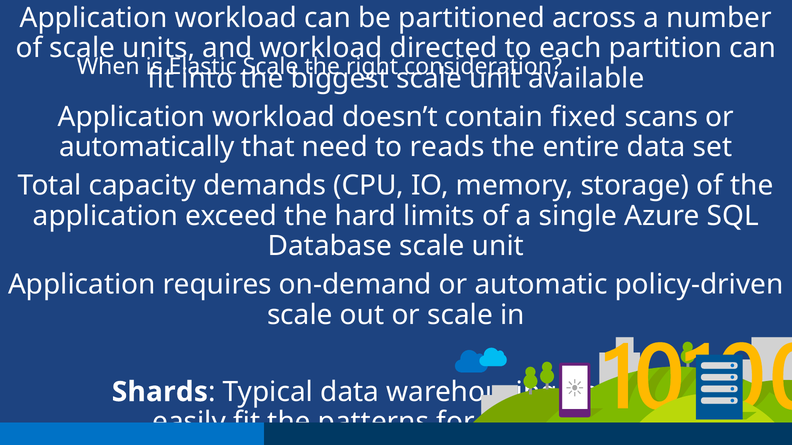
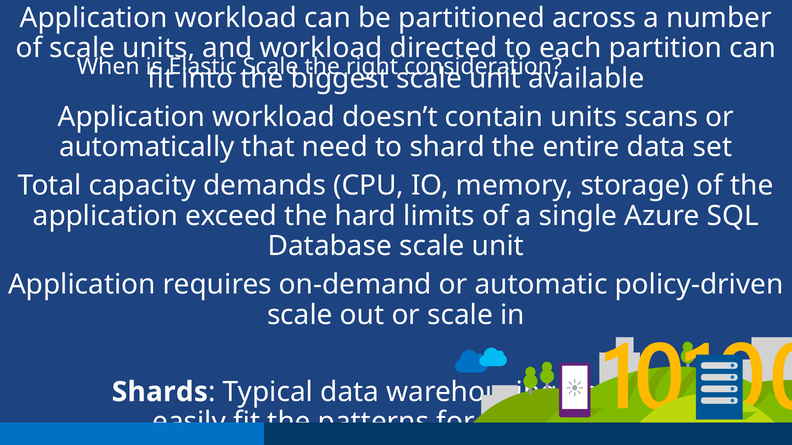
contain fixed: fixed -> units (584, 117)
reads: reads -> shard (447, 147)
